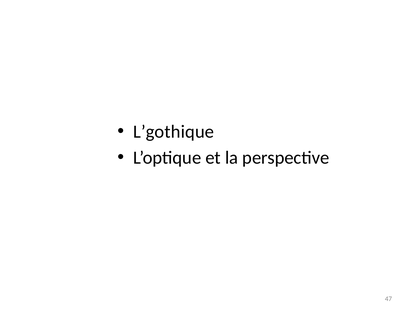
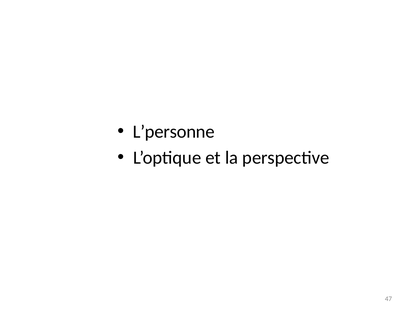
L’gothique: L’gothique -> L’personne (174, 131)
